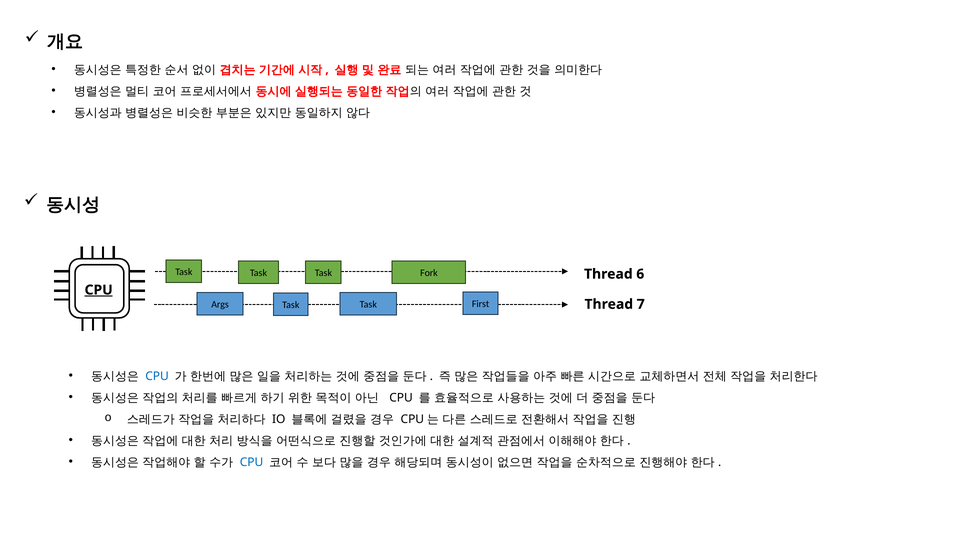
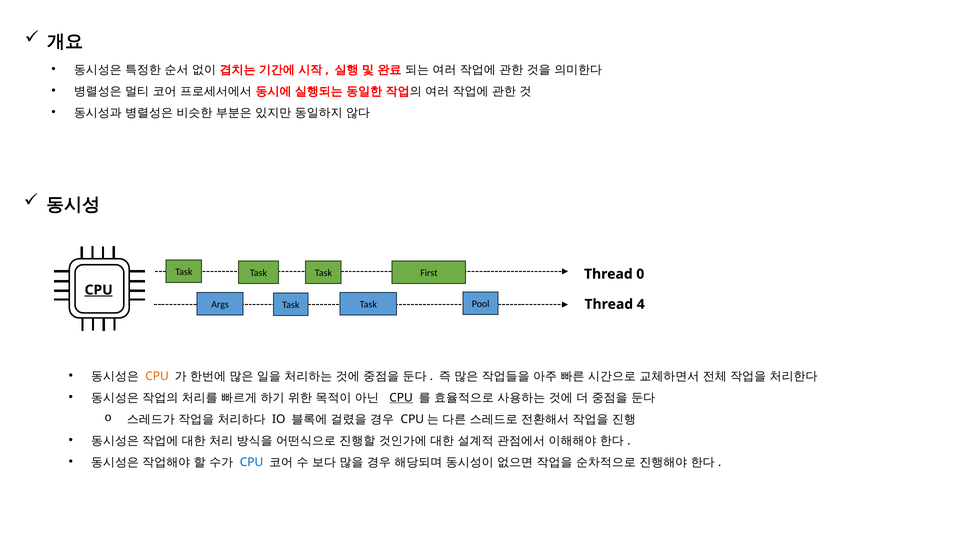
Fork: Fork -> First (429, 273)
6: 6 -> 0 (640, 274)
First: First -> Pool (481, 304)
7: 7 -> 4 (641, 304)
CPU colour: blue -> orange (157, 376)
CPU underline: none -> present (401, 398)
